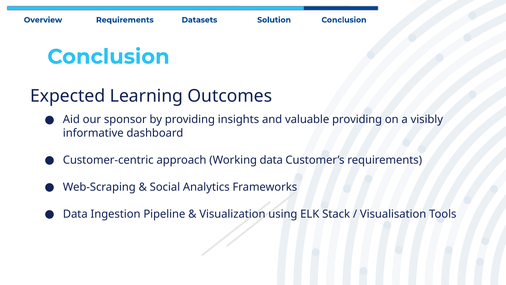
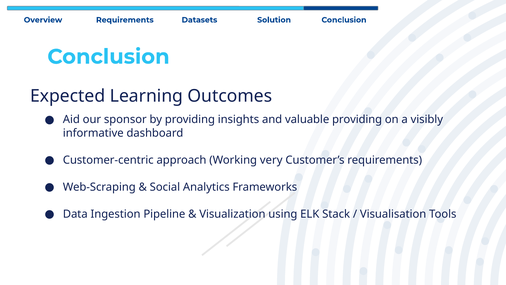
Working data: data -> very (271, 160)
